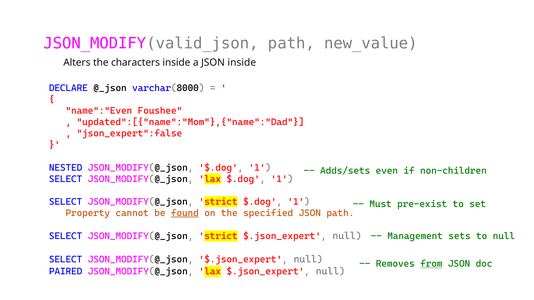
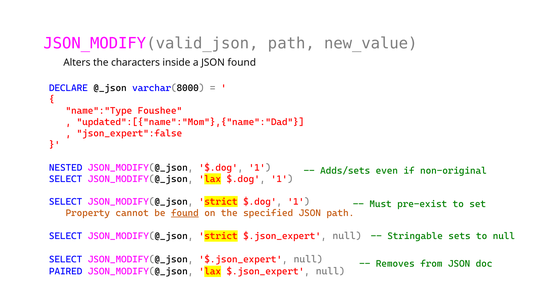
JSON inside: inside -> found (242, 63)
name":"Even: name":"Even -> name":"Type (99, 111)
non-children: non-children -> non-original (453, 171)
Management: Management -> Stringable (415, 236)
from underline: present -> none (431, 264)
